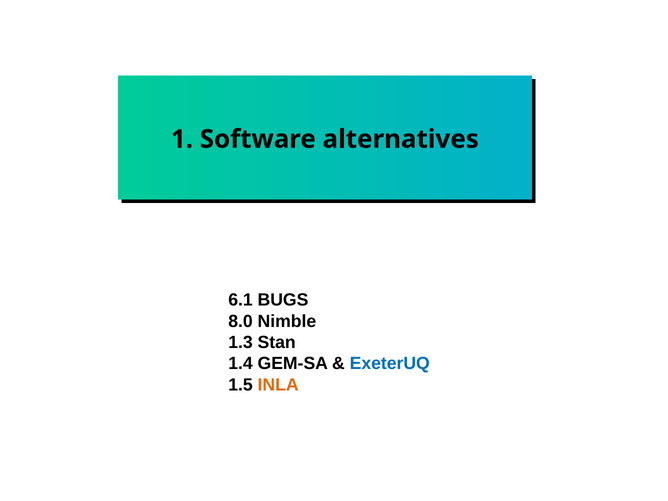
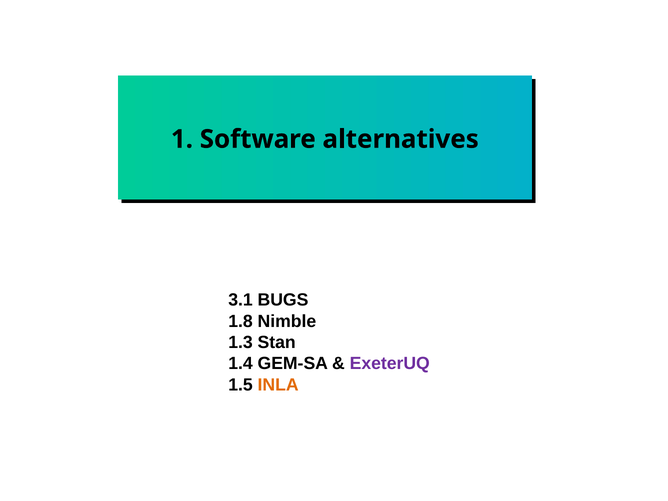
6.1: 6.1 -> 3.1 (241, 300)
8.0: 8.0 -> 1.8 (241, 321)
ExeterUQ colour: blue -> purple (390, 364)
